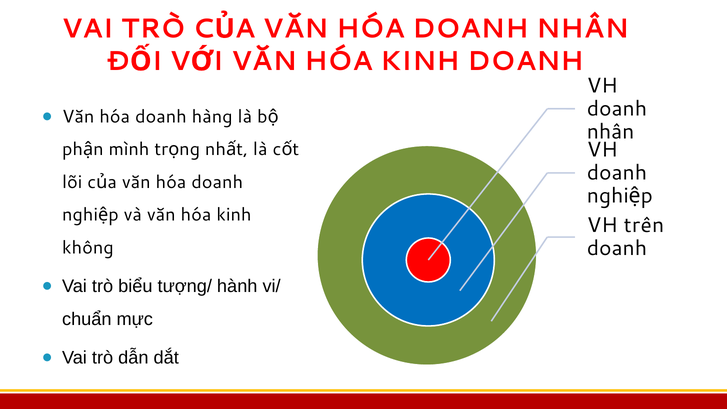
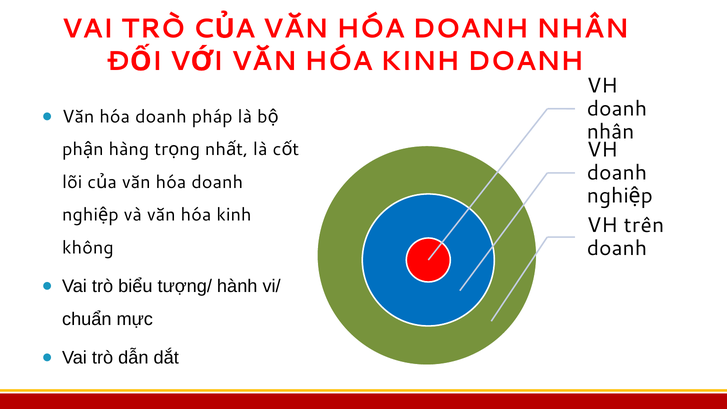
hàng: hàng -> pháp (212, 117)
mình: mình -> hàng (129, 149)
